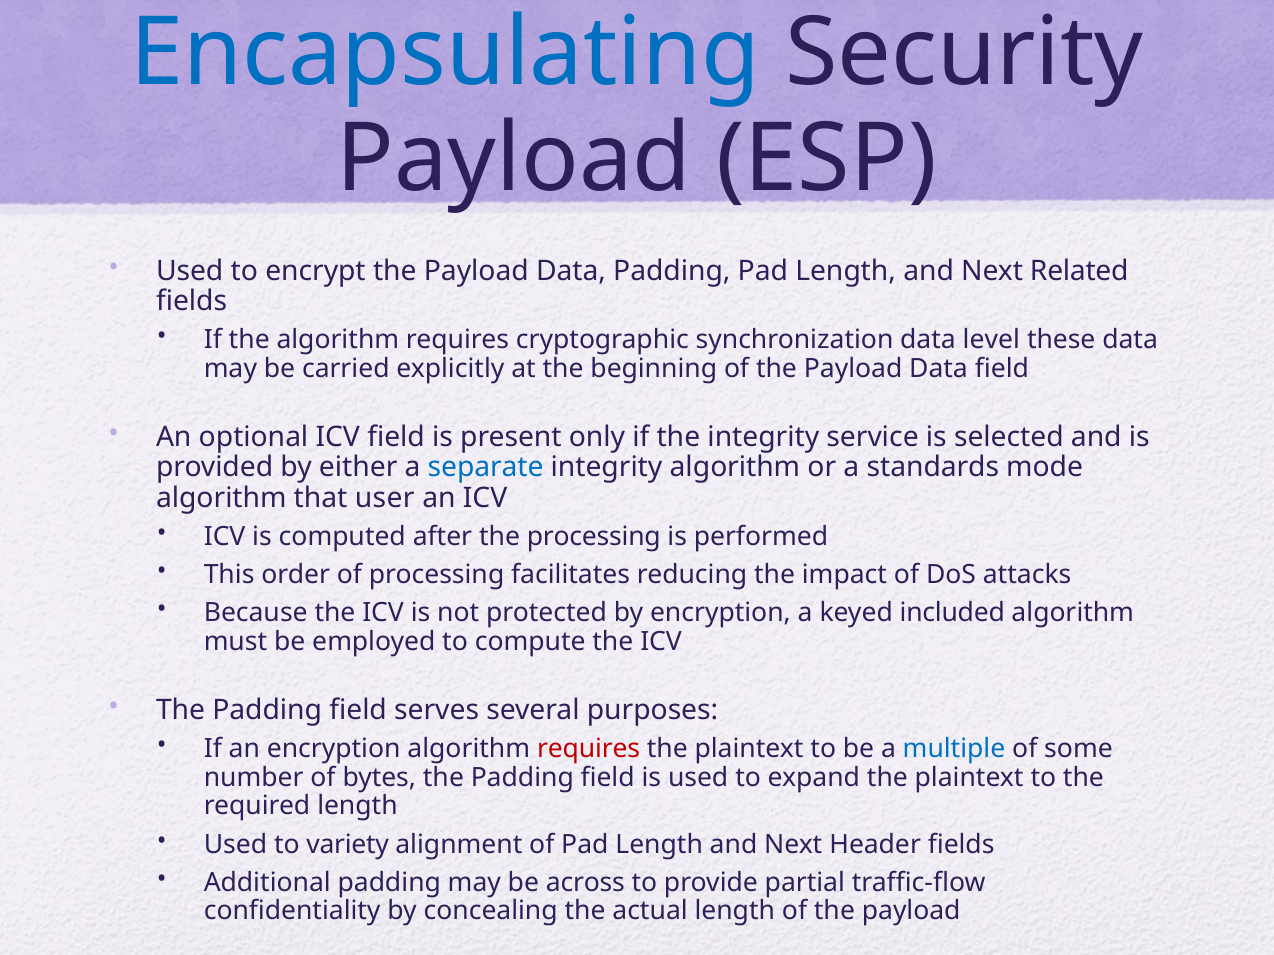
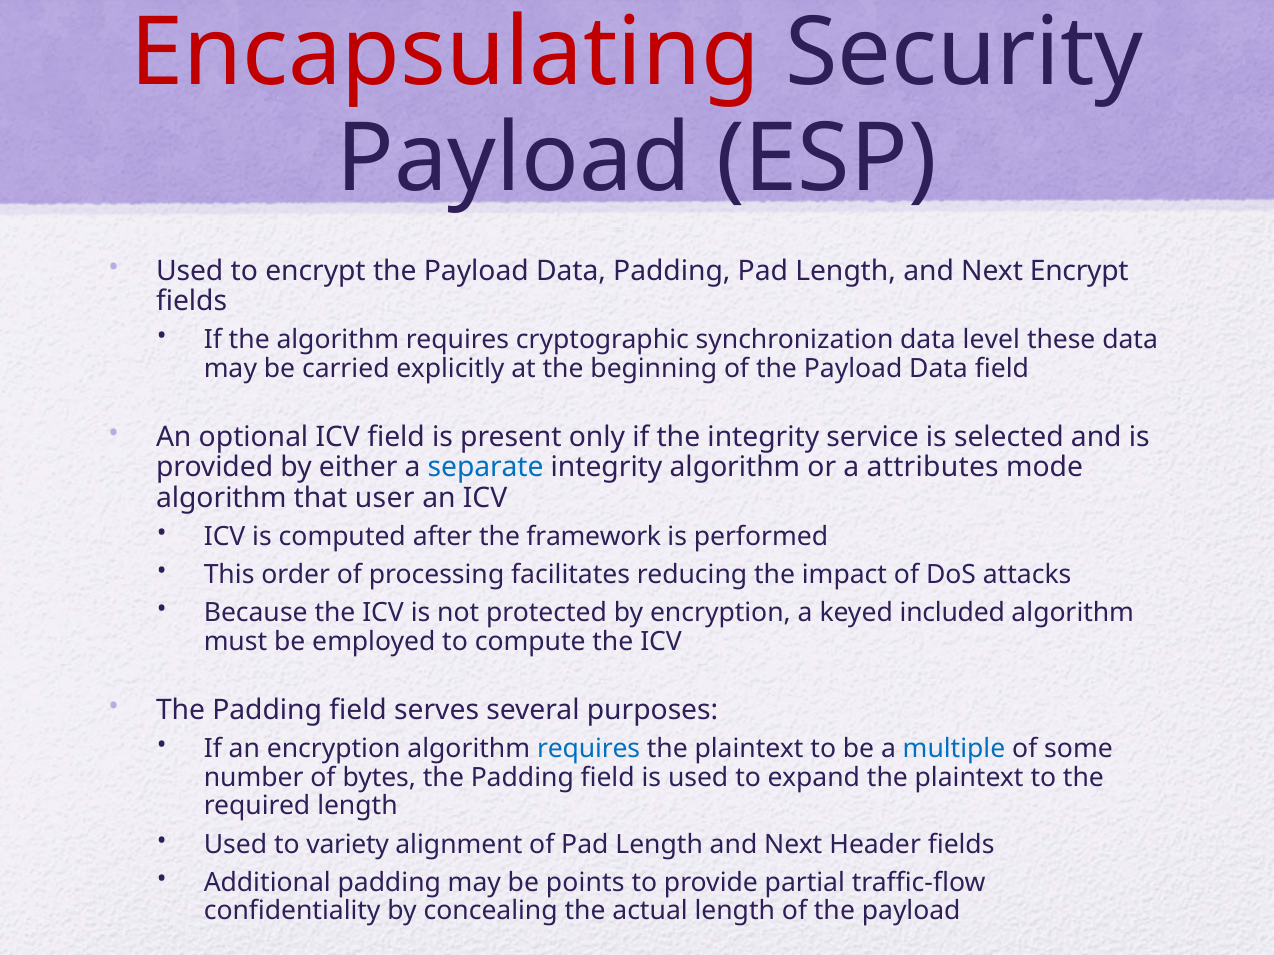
Encapsulating colour: blue -> red (445, 53)
Next Related: Related -> Encrypt (1079, 271)
standards: standards -> attributes (933, 468)
the processing: processing -> framework (594, 537)
requires colour: red -> blue (589, 749)
across: across -> points (585, 883)
